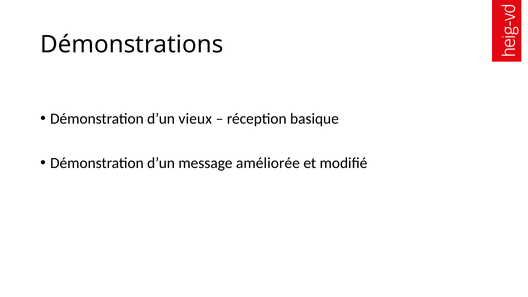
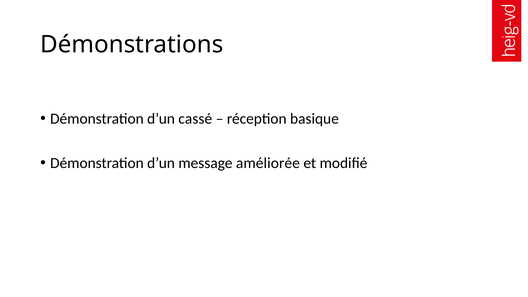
vieux: vieux -> cassé (195, 119)
